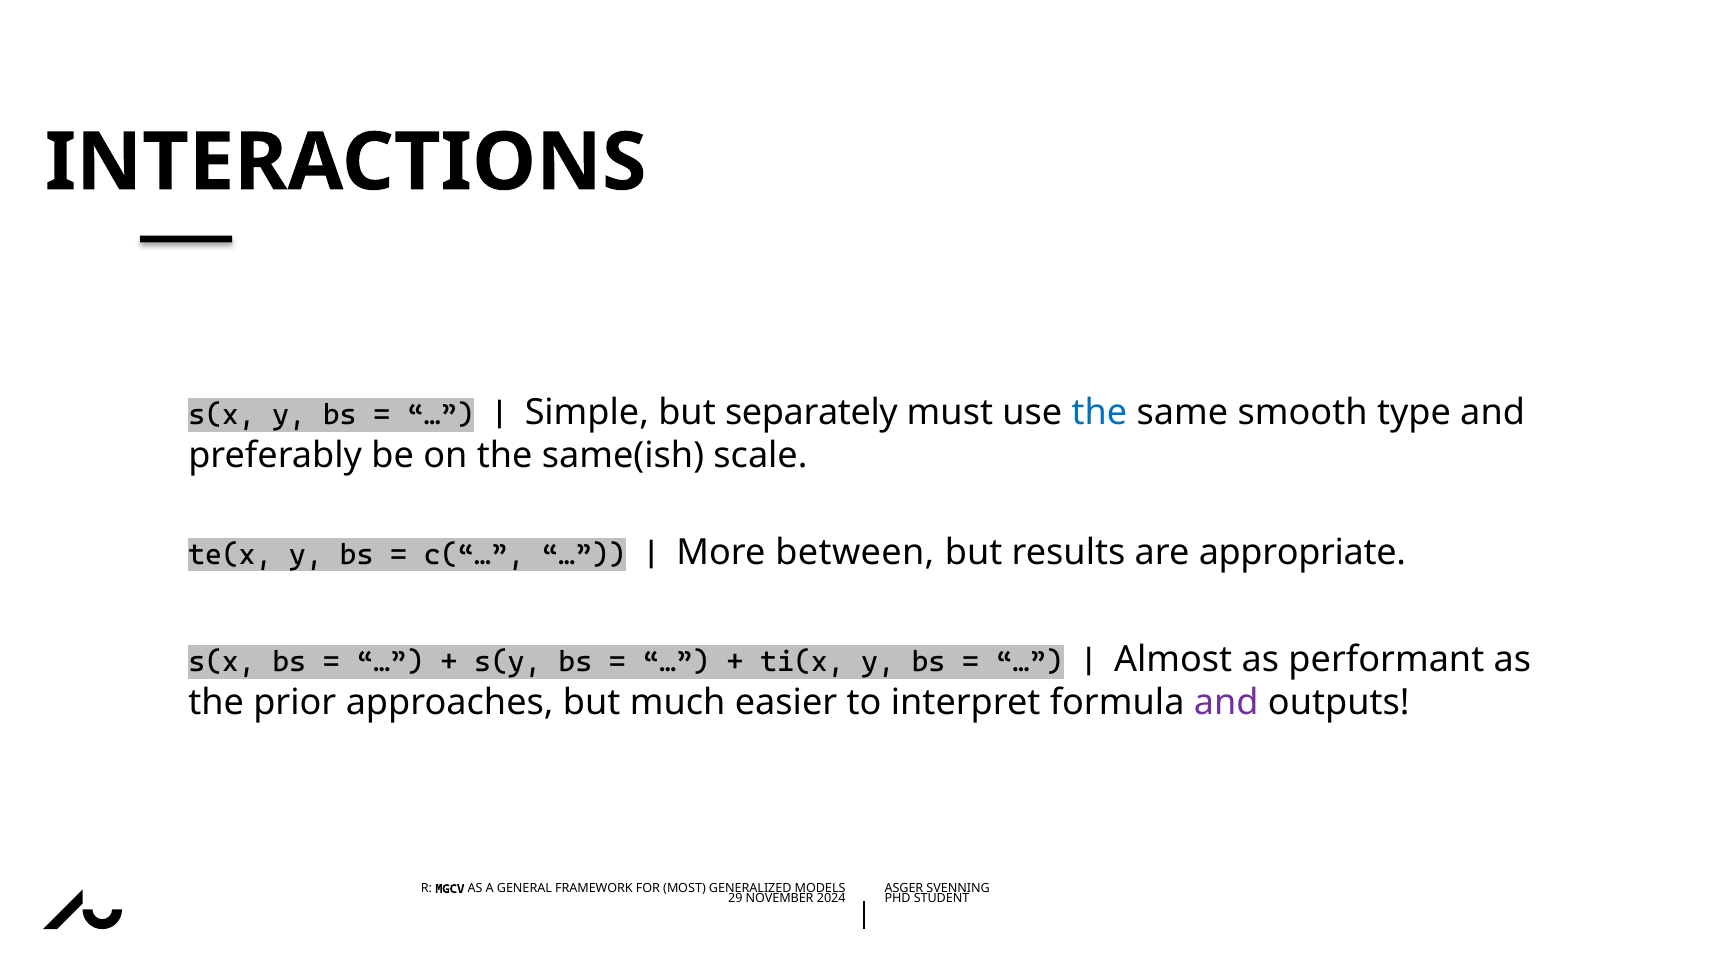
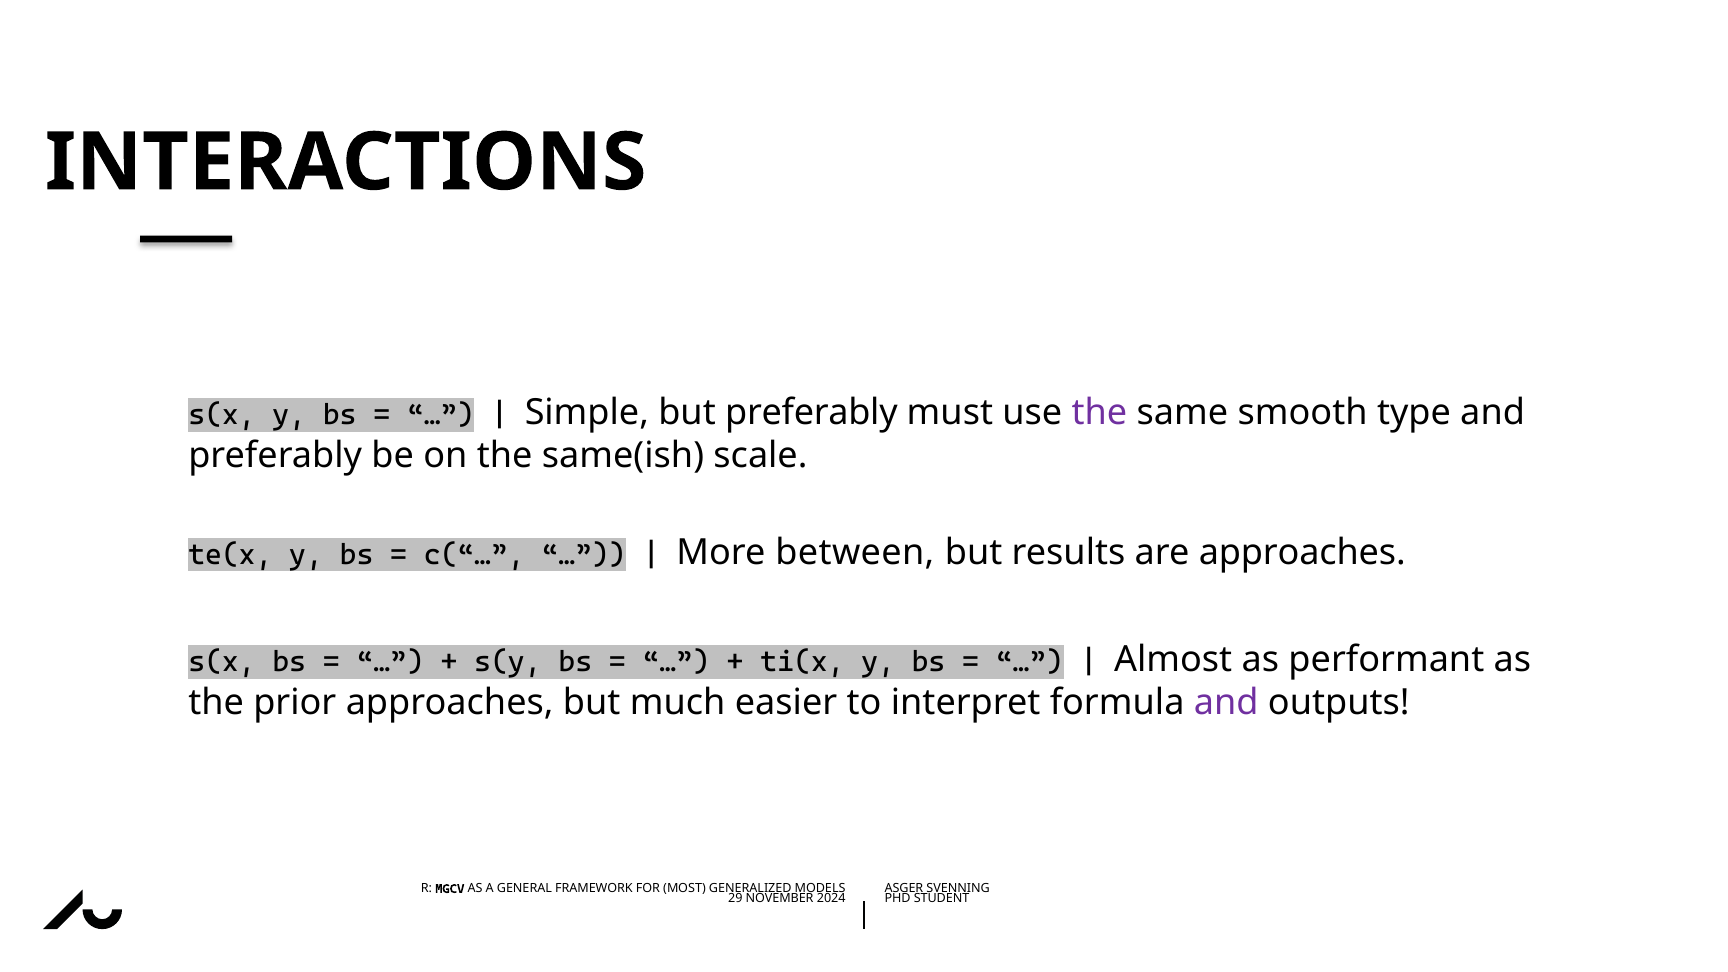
but separately: separately -> preferably (811, 413)
the colour: blue -> purple (1099, 413)
are appropriate: appropriate -> approaches (1302, 553)
